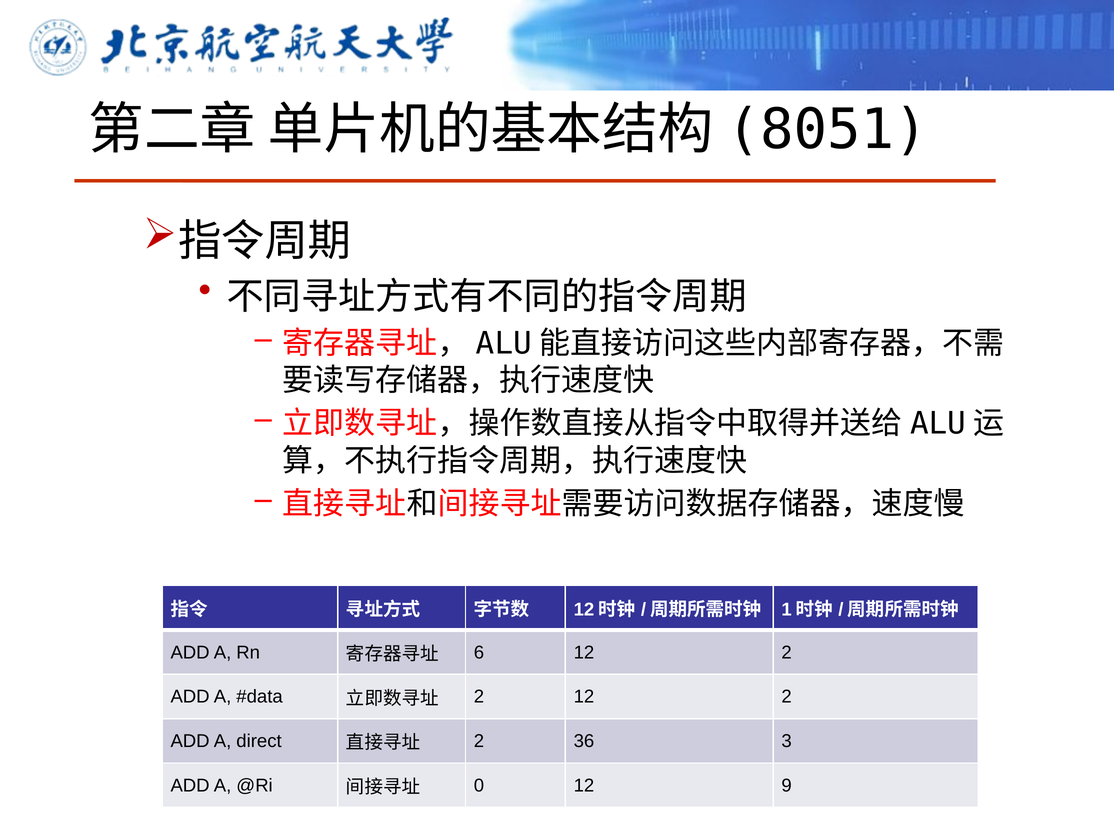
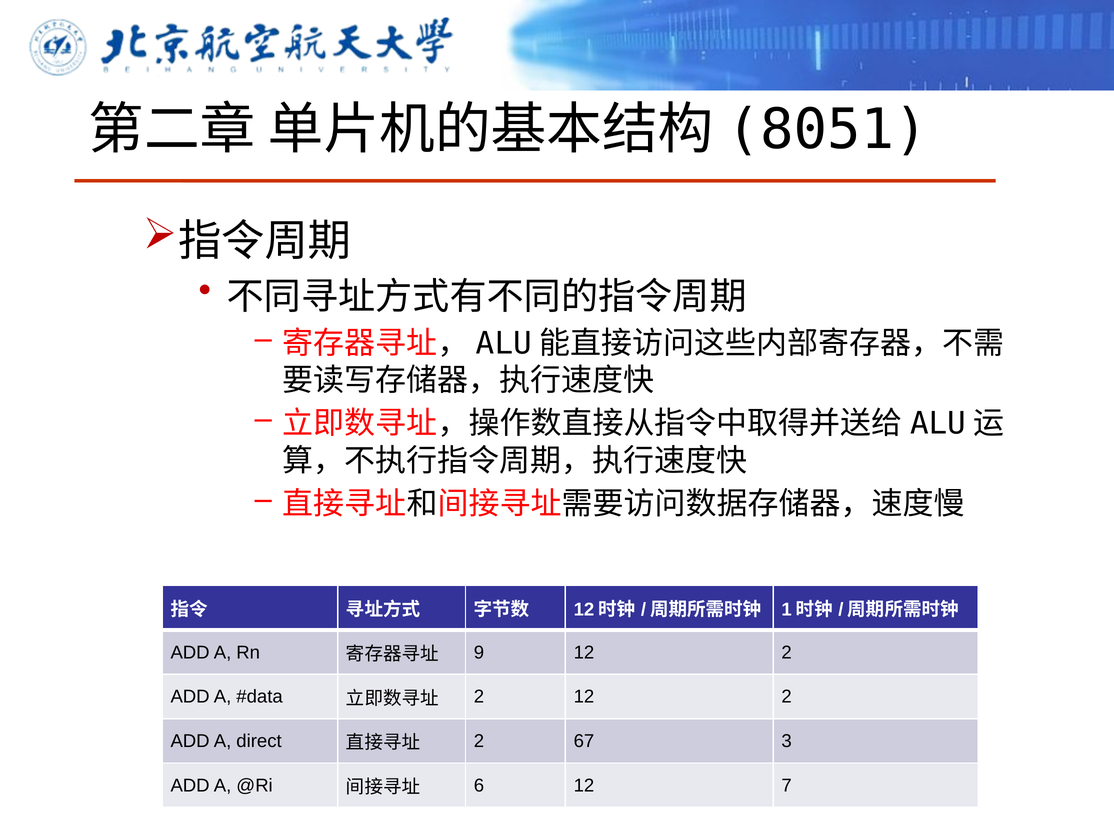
6: 6 -> 9 (479, 653)
36: 36 -> 67 (584, 742)
0: 0 -> 6 (479, 786)
9: 9 -> 7 (787, 786)
